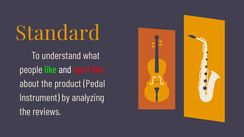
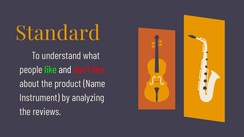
Pedal: Pedal -> Name (94, 84)
